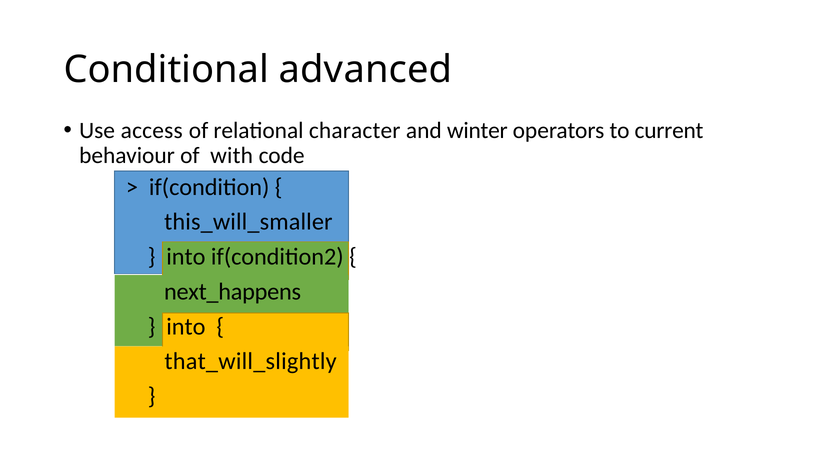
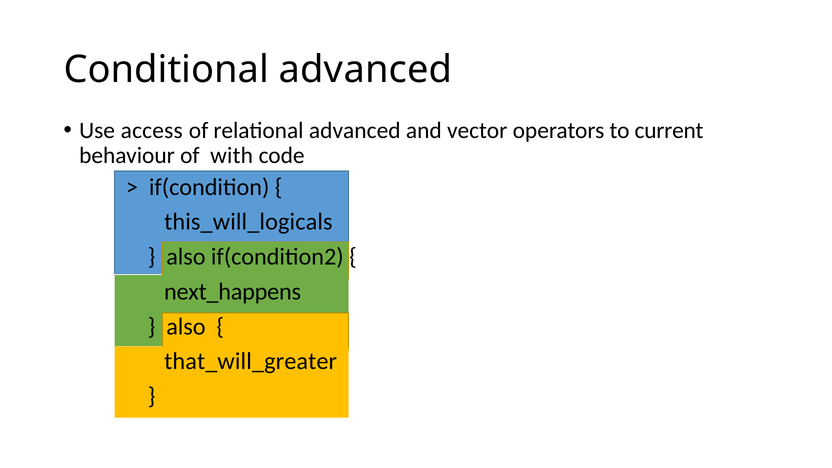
relational character: character -> advanced (355, 130)
winter: winter -> vector (477, 130)
this_will_smaller: this_will_smaller -> this_will_logicals (248, 222)
into: into -> also (186, 257)
into: into -> also (186, 327)
that_will_slightly: that_will_slightly -> that_will_greater (251, 361)
